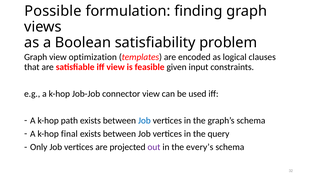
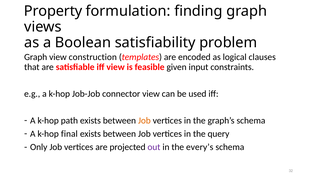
Possible: Possible -> Property (53, 11)
optimization: optimization -> construction (93, 57)
Job colour: blue -> orange (144, 120)
